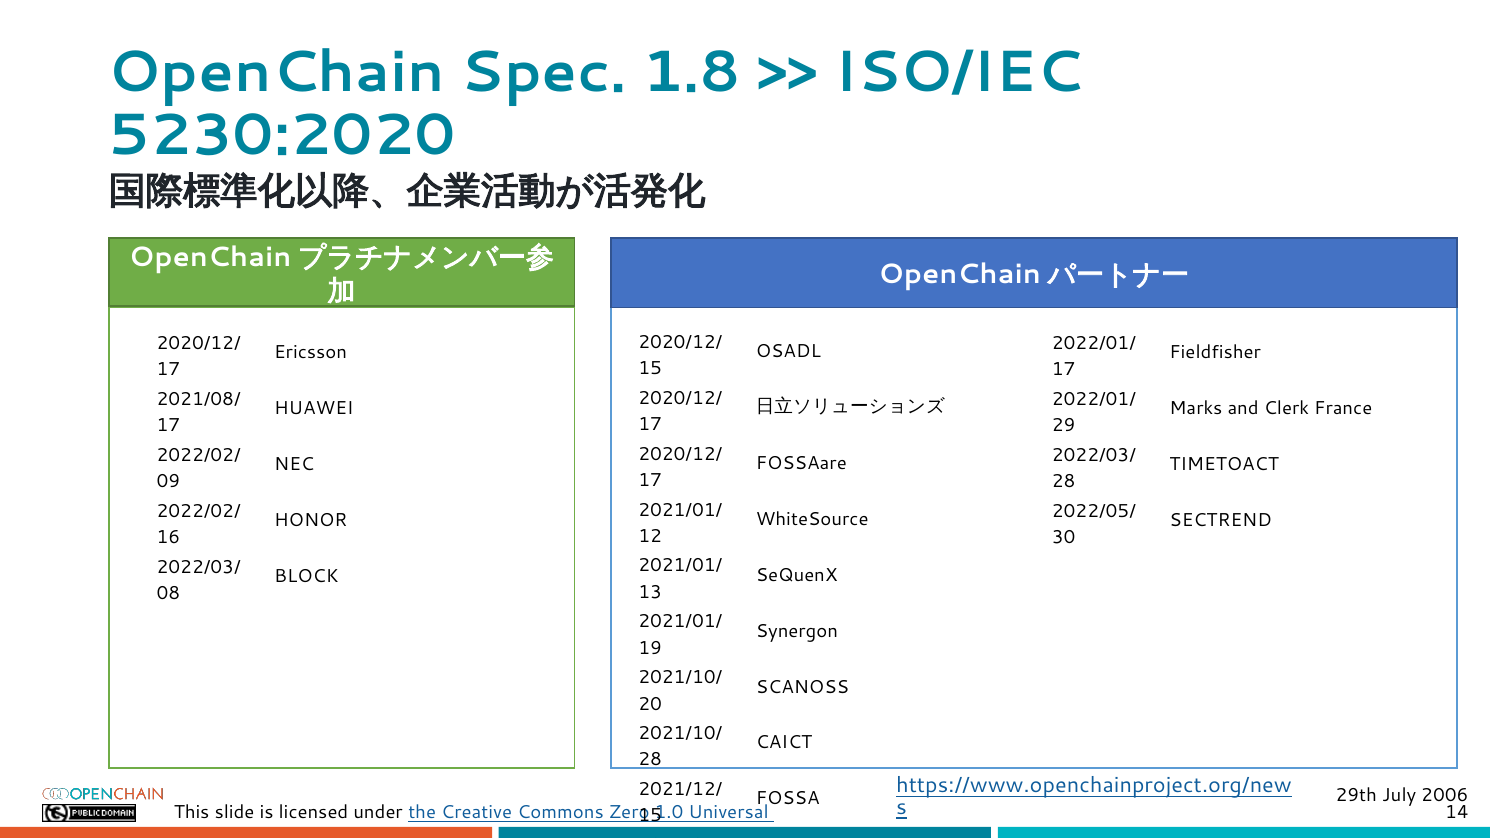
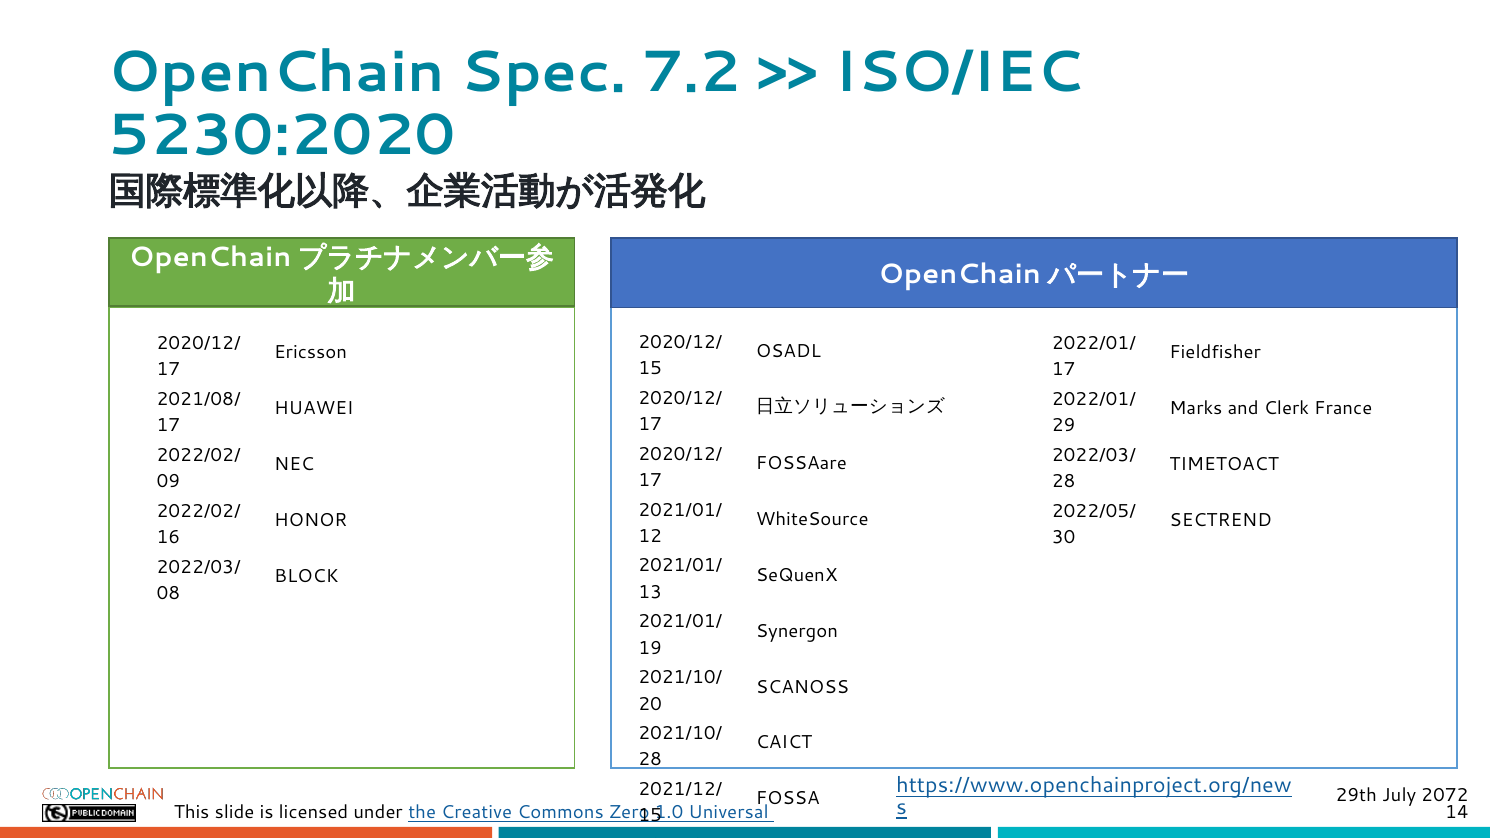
1.8: 1.8 -> 7.2 (692, 73)
2006: 2006 -> 2072 (1445, 795)
